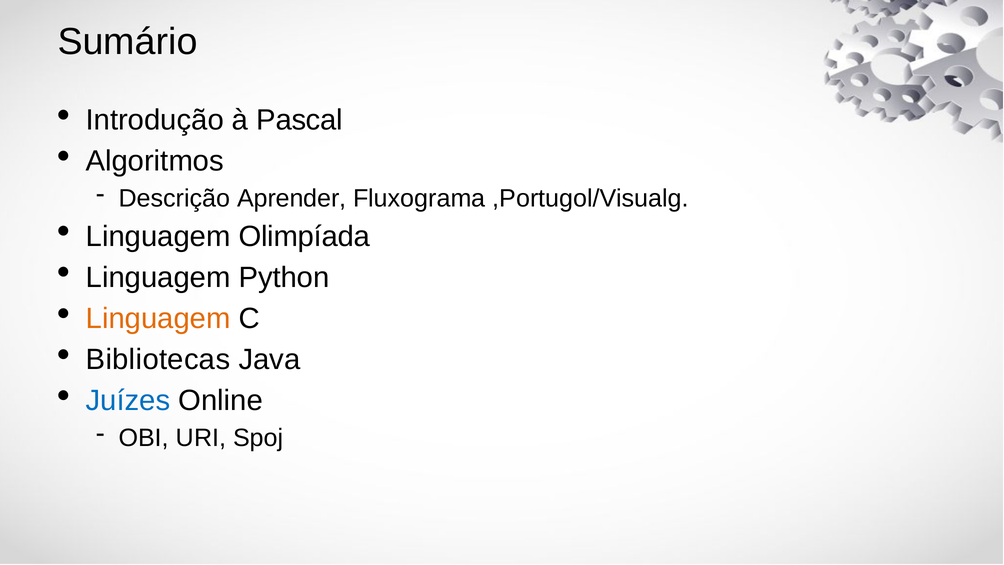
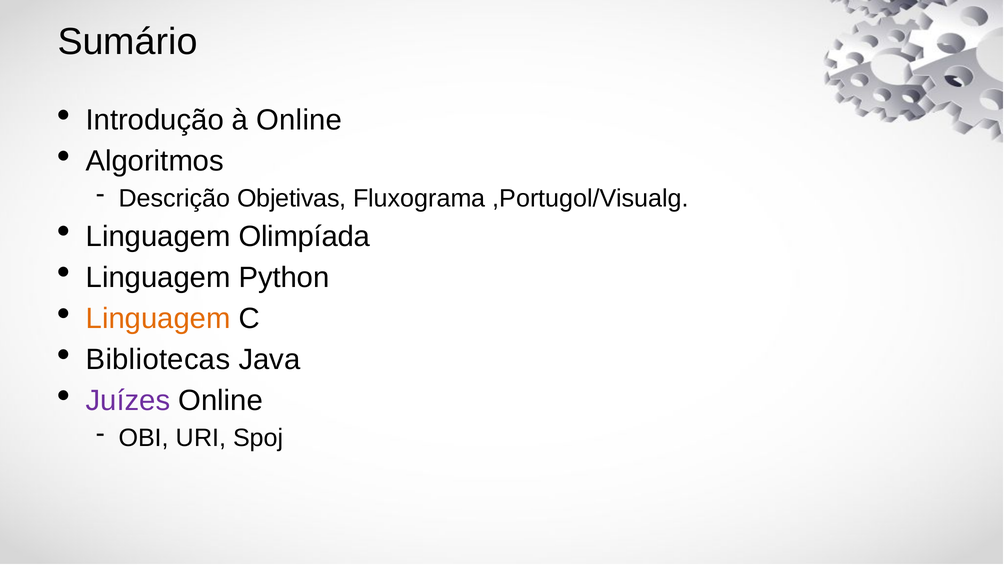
à Pascal: Pascal -> Online (299, 120)
Aprender: Aprender -> Objetivas (292, 198)
Juízes colour: blue -> purple (128, 401)
